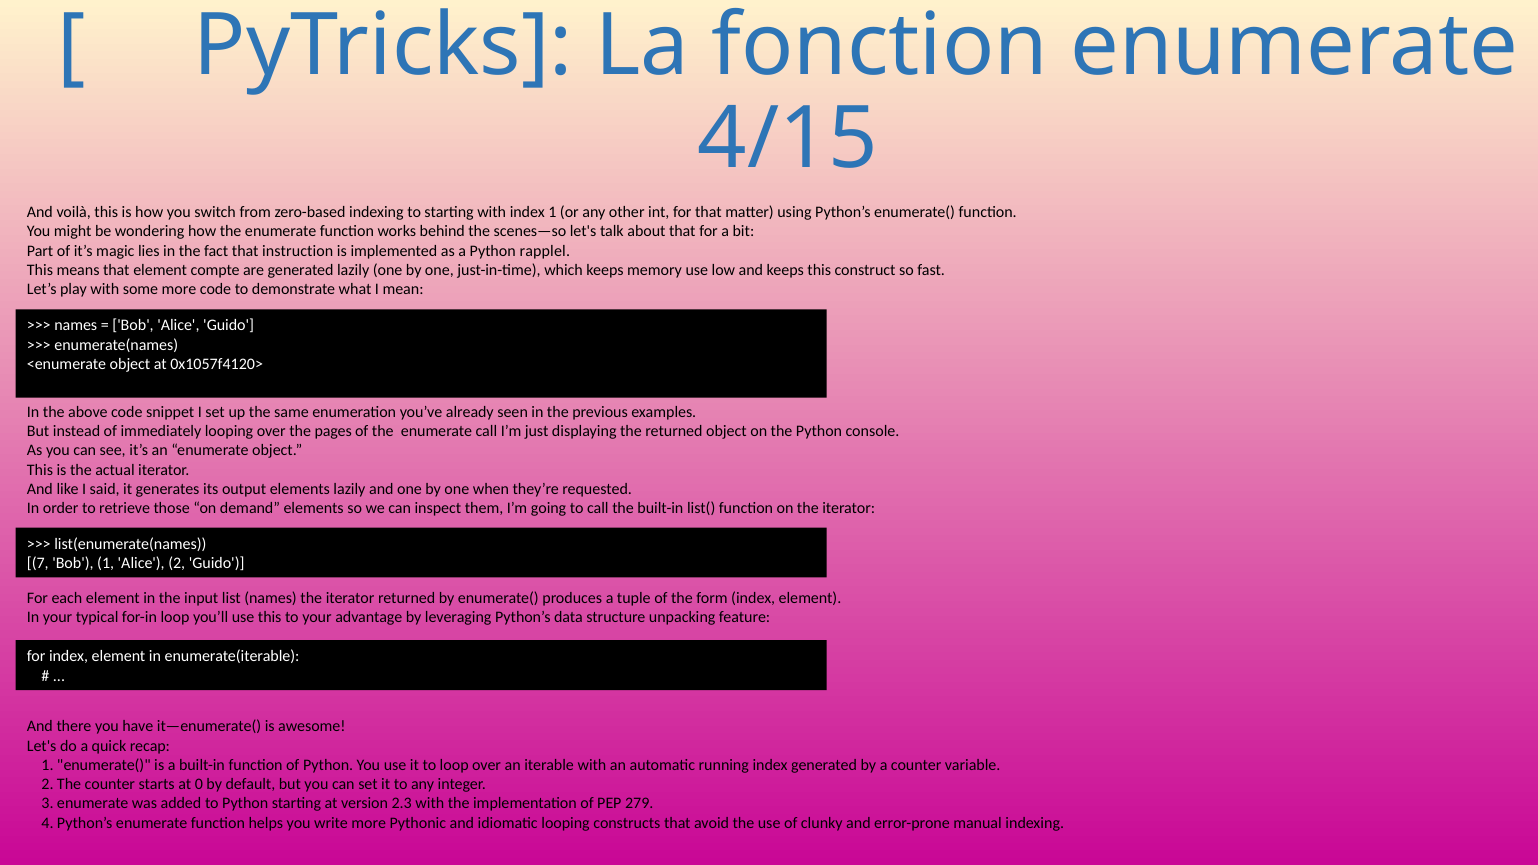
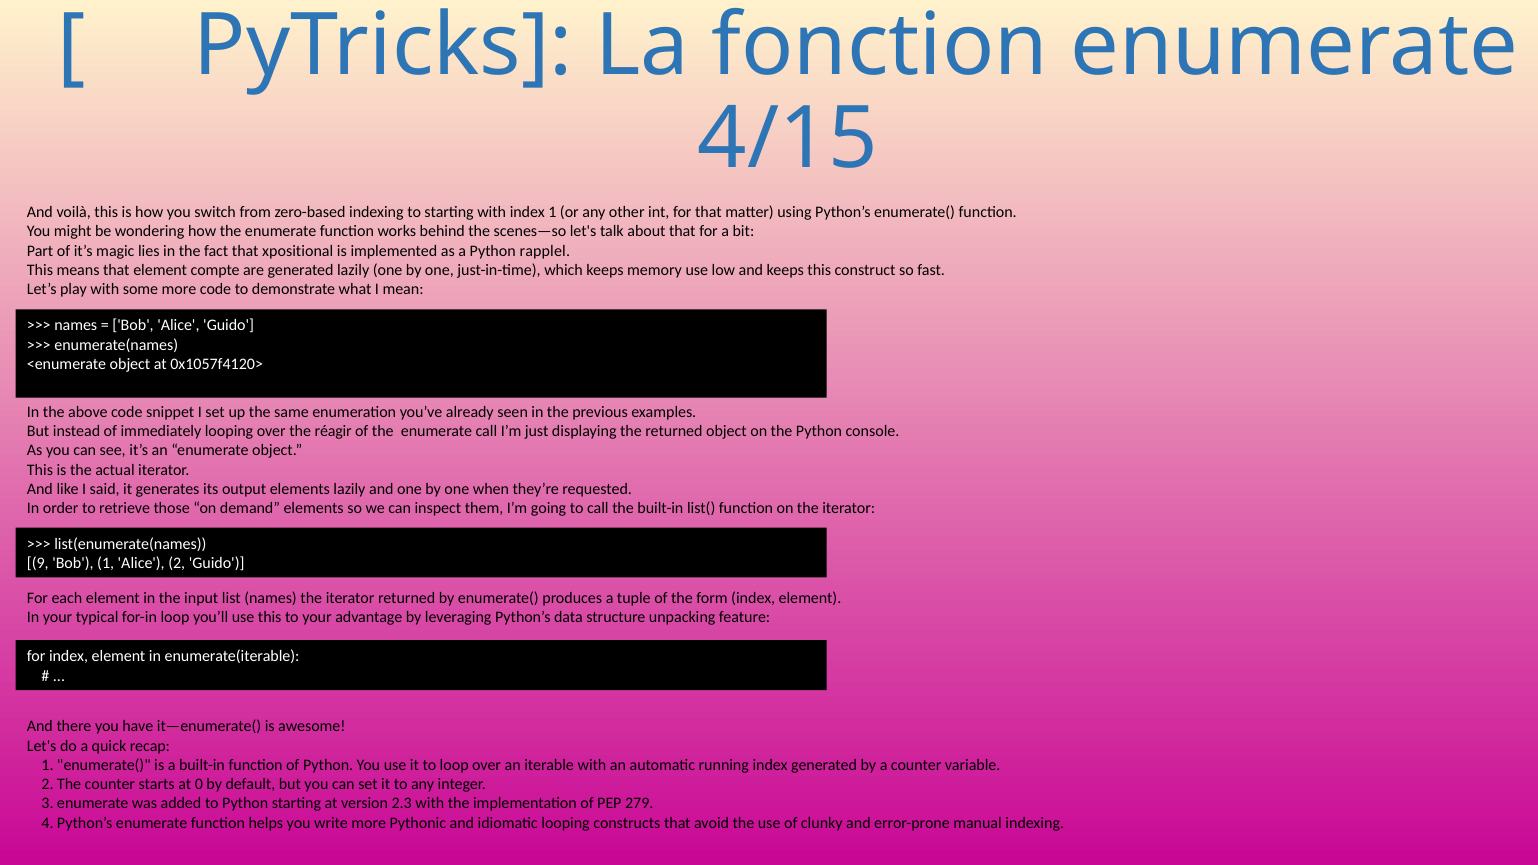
instruction: instruction -> xpositional (298, 251)
pages: pages -> réagir (333, 431)
7: 7 -> 9 (38, 563)
